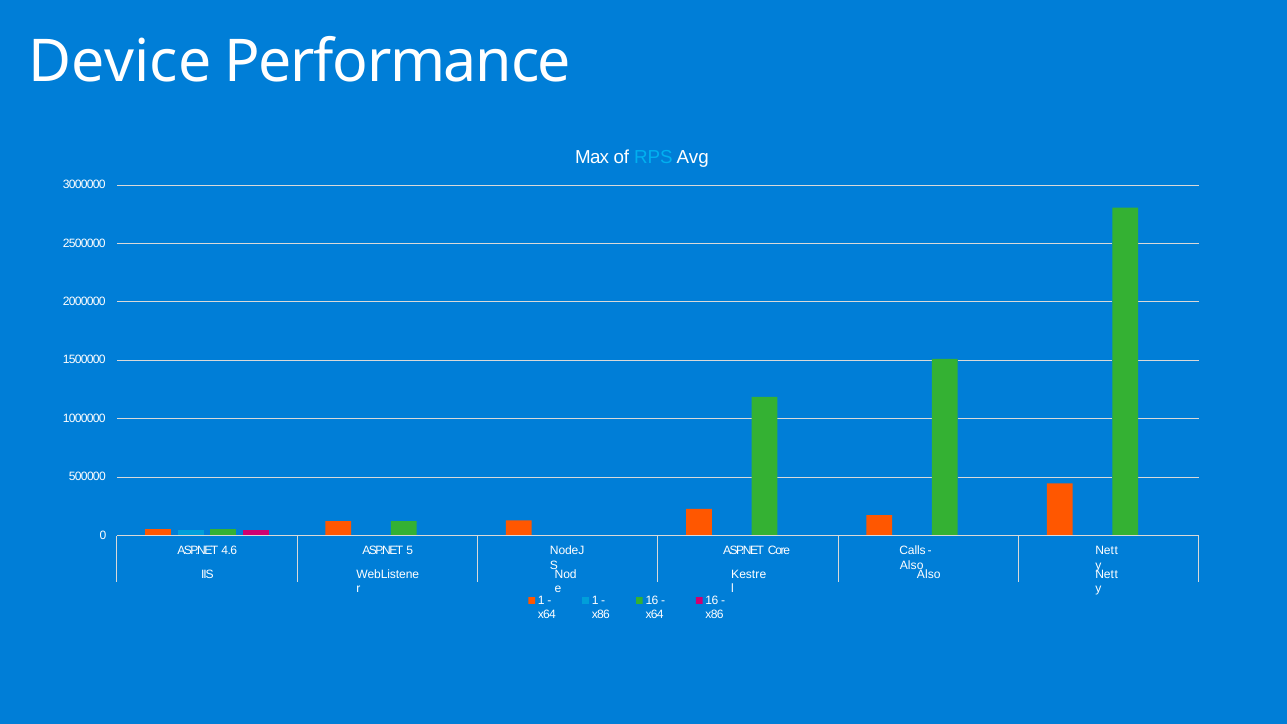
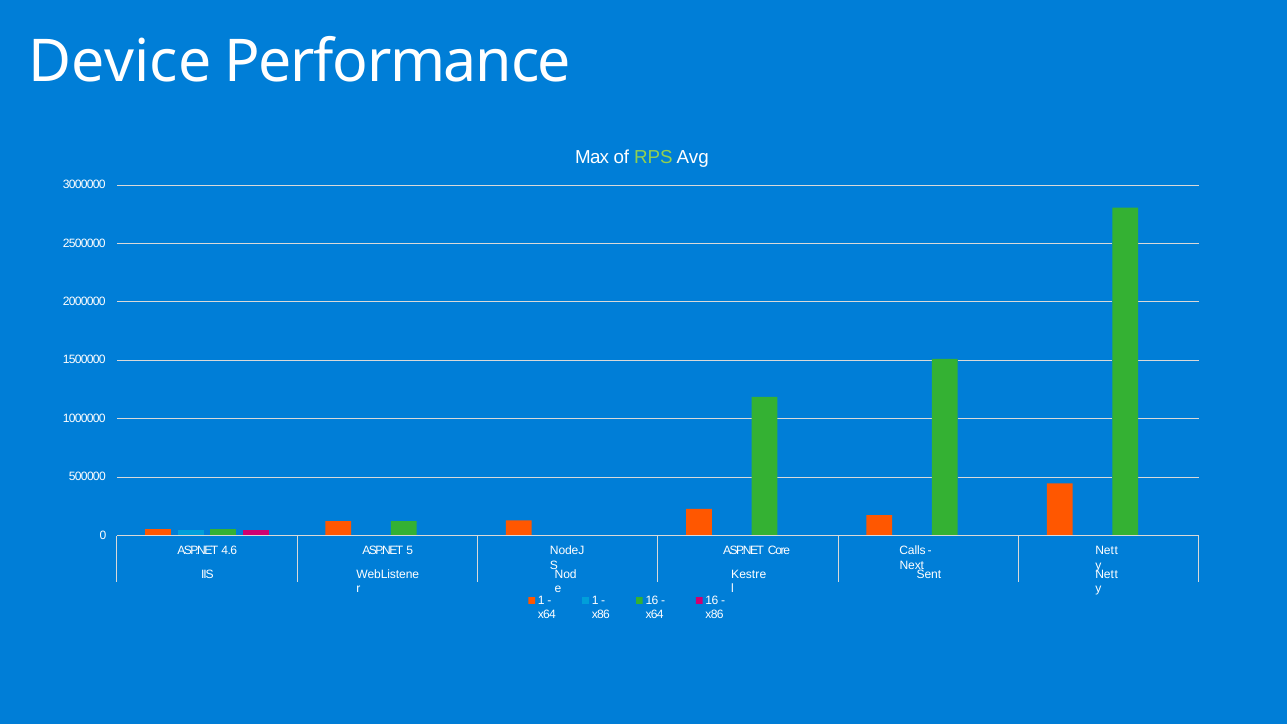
RPS colour: light blue -> light green (653, 157)
Also: Also -> Next (912, 566)
Also: Also -> Sent (929, 574)
